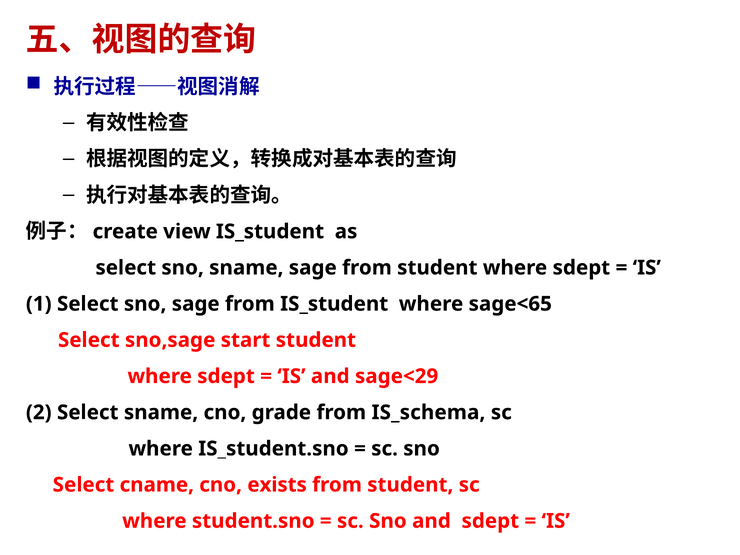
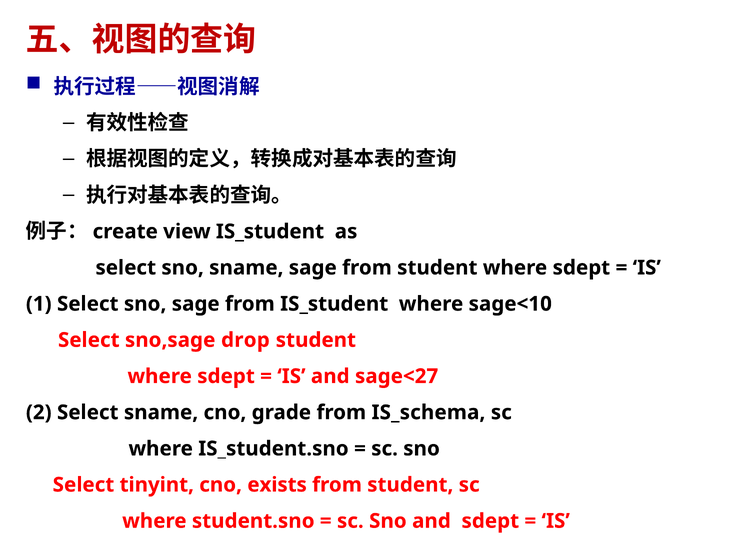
sage<65: sage<65 -> sage<10 (510, 304)
start: start -> drop (245, 340)
sage<29: sage<29 -> sage<27 (397, 376)
cname: cname -> tinyint (157, 485)
